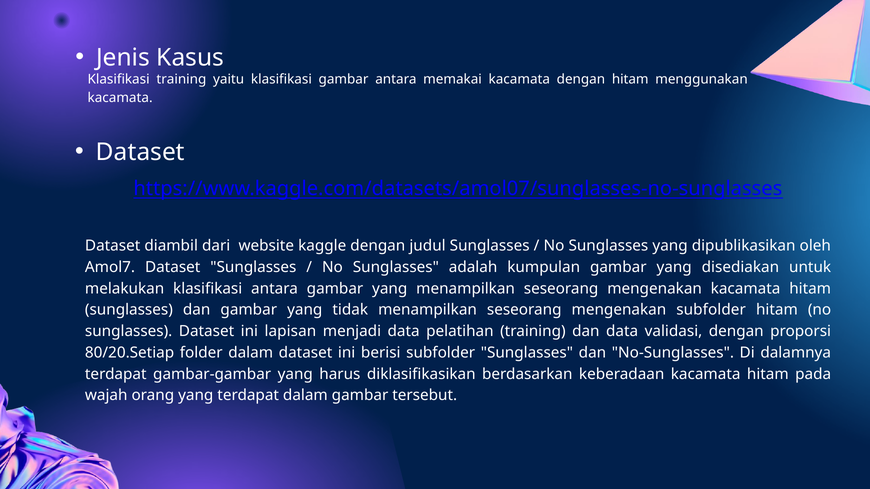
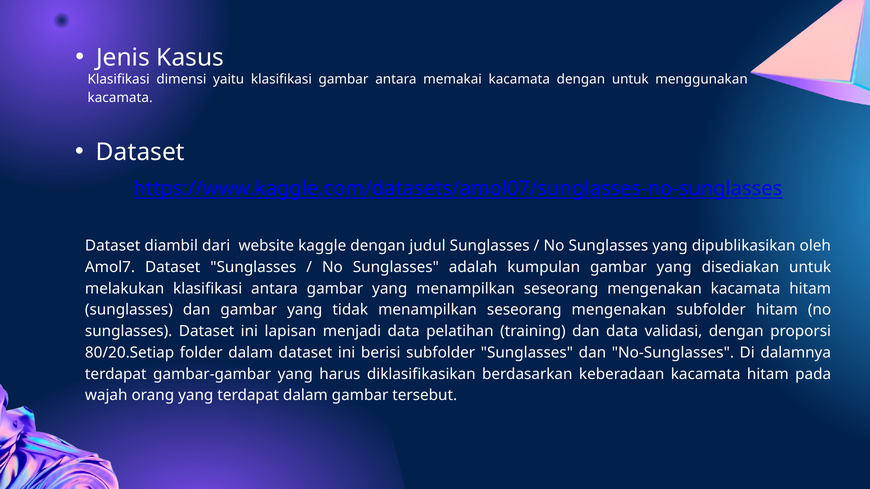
Klasifikasi training: training -> dimensi (181, 79)
dengan hitam: hitam -> untuk (630, 79)
